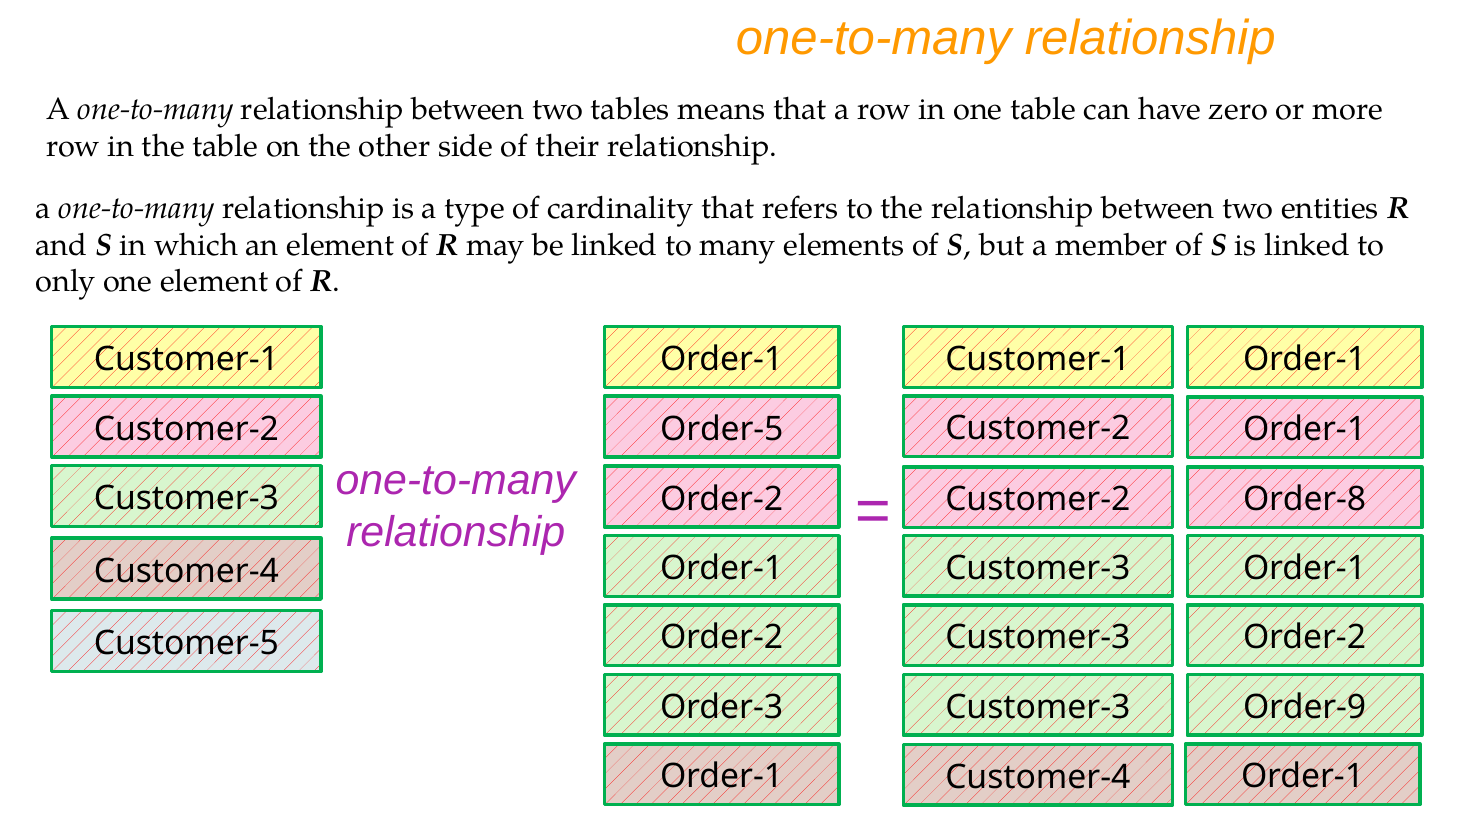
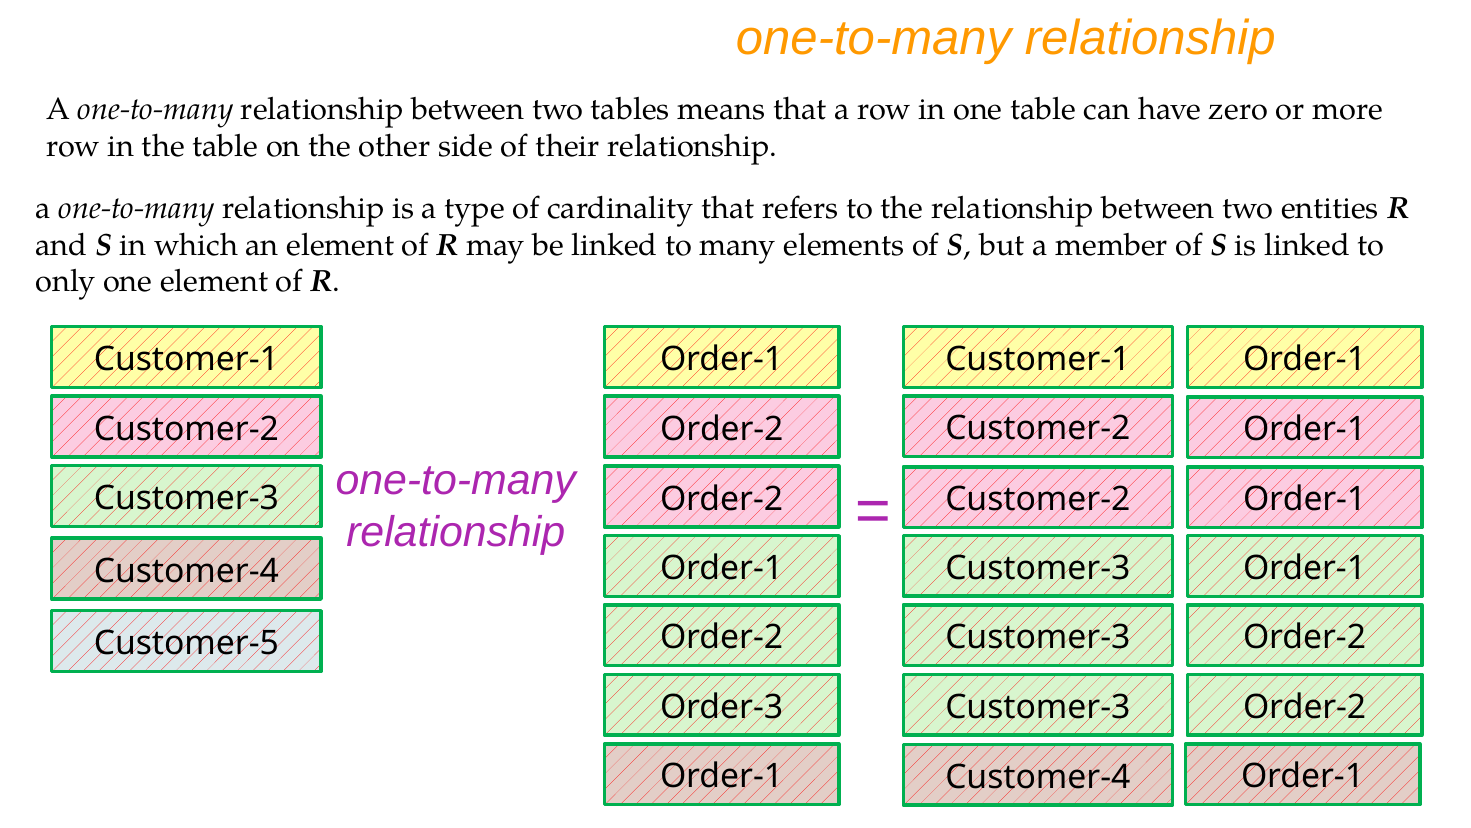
Customer-2 Order-5: Order-5 -> Order-2 (722, 429)
Order-8: Order-8 -> Order-1 (1305, 499)
Order-9: Order-9 -> Order-2 (1305, 707)
